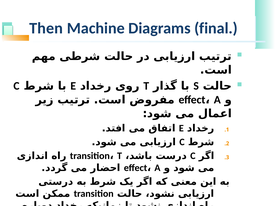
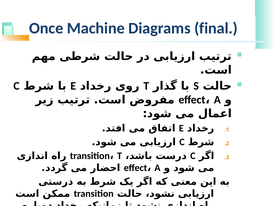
Then: Then -> Once (46, 28)
